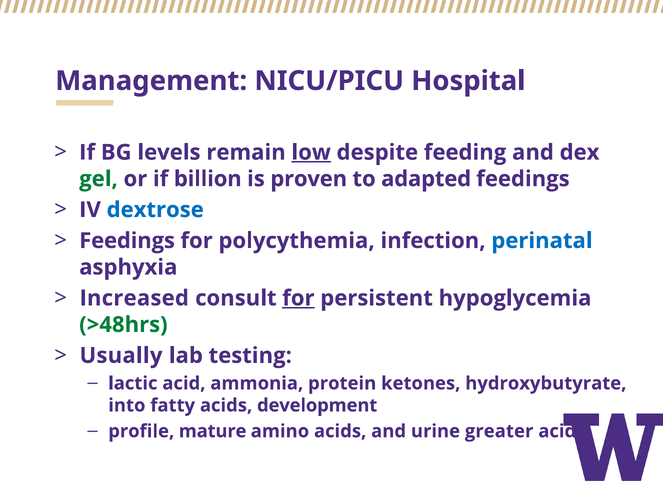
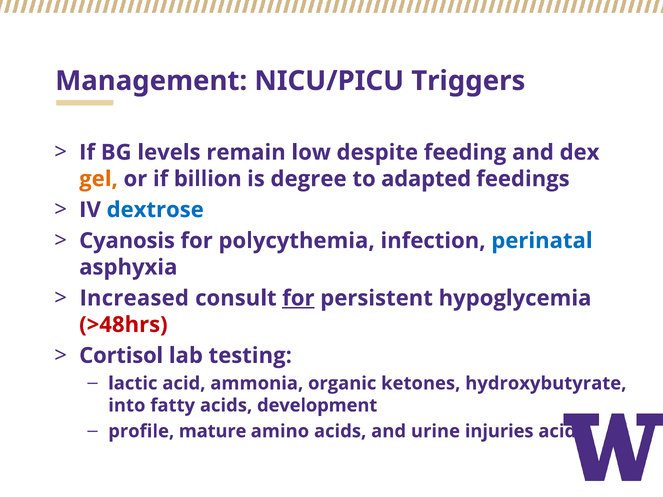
Hospital: Hospital -> Triggers (468, 81)
low underline: present -> none (311, 152)
gel colour: green -> orange (98, 179)
proven: proven -> degree (309, 179)
Feedings: Feedings -> Cyanosis (127, 241)
>48hrs colour: green -> red (123, 325)
Usually: Usually -> Cortisol (121, 356)
protein: protein -> organic (342, 383)
greater: greater -> injuries (499, 431)
